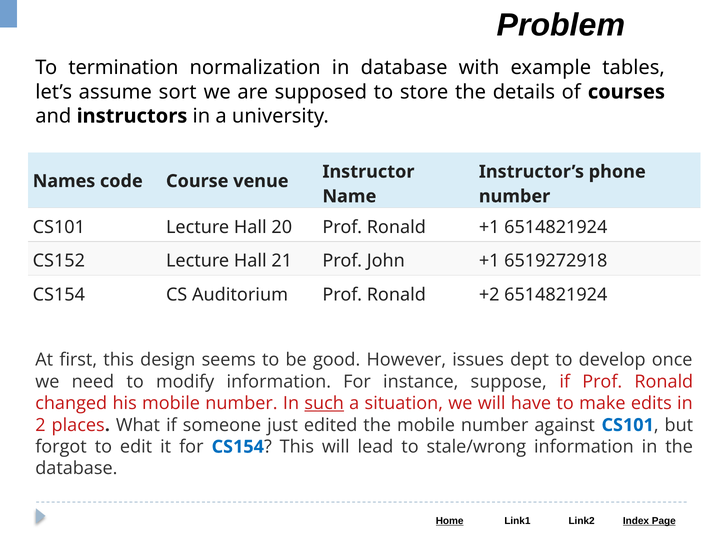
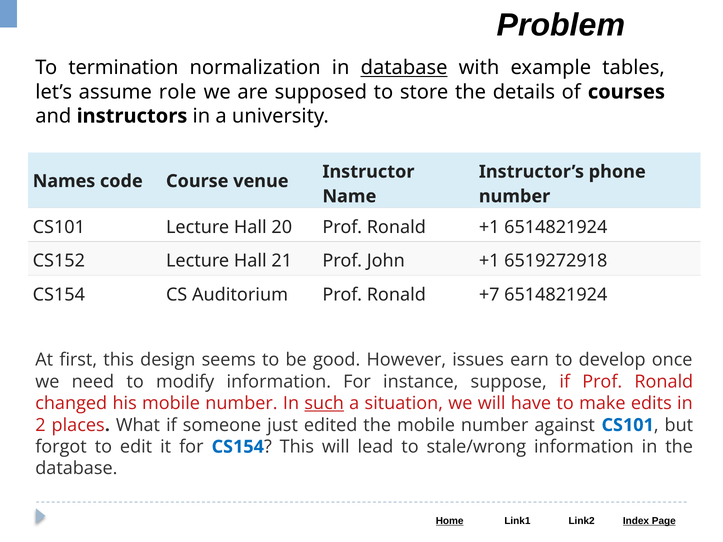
database underline: none -> present (404, 68)
sort: sort -> role (178, 92)
+2: +2 -> +7 (489, 295)
dept: dept -> earn (530, 360)
